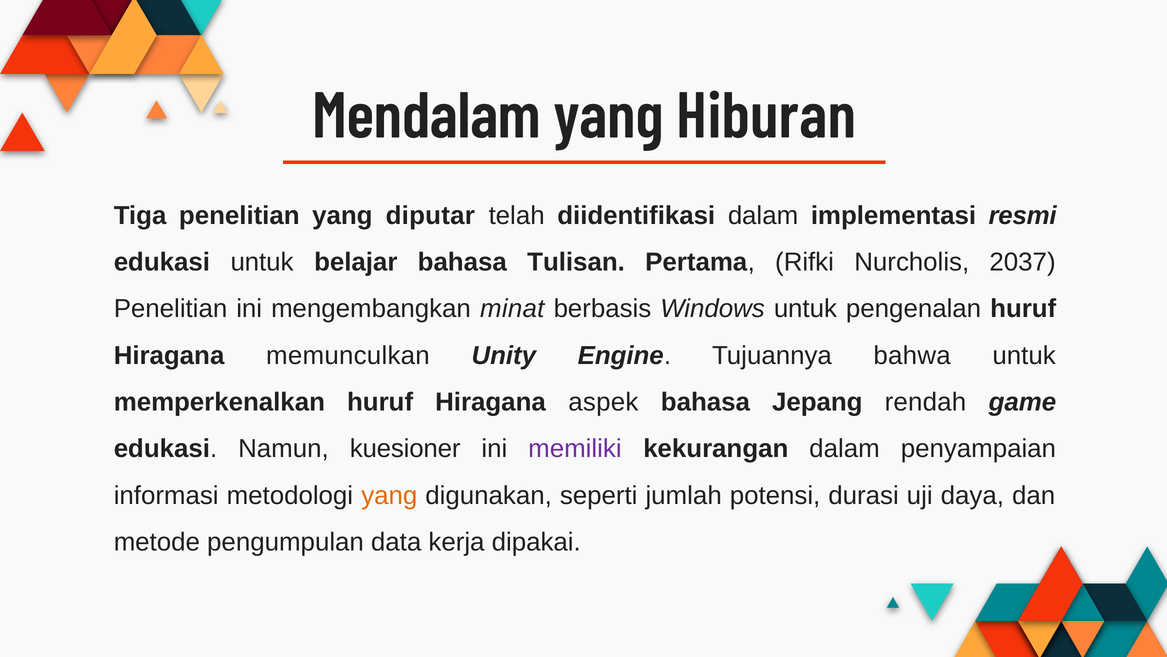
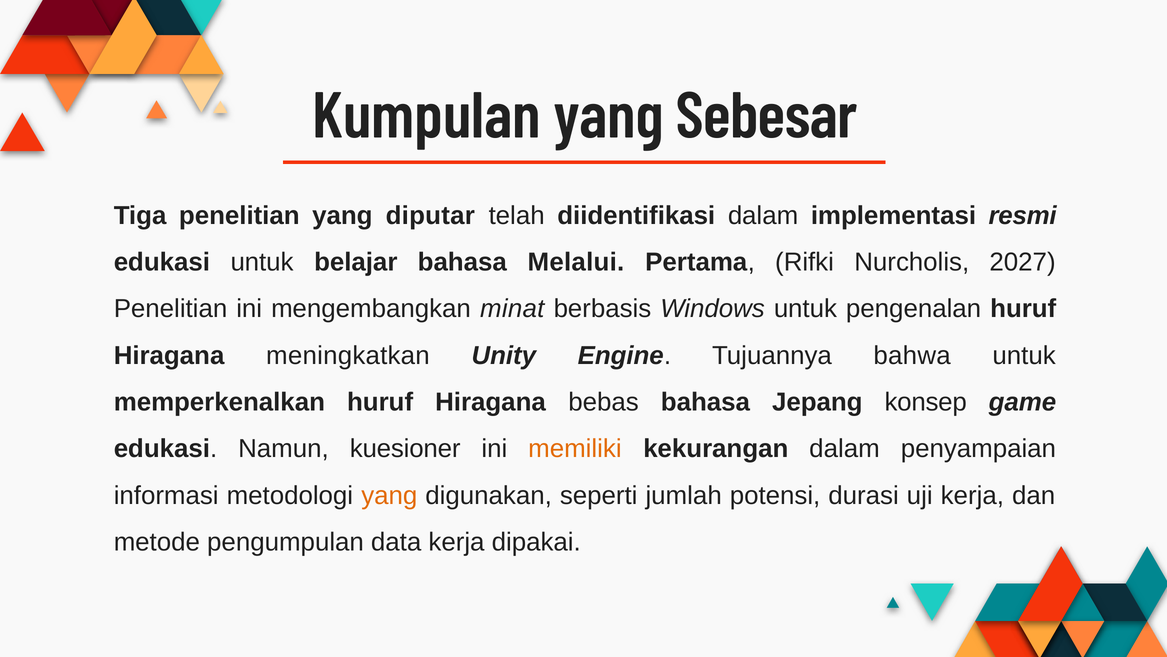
Mendalam: Mendalam -> Kumpulan (426, 116)
Hiburan: Hiburan -> Sebesar (767, 116)
Tulisan: Tulisan -> Melalui (576, 262)
2037: 2037 -> 2027 (1023, 262)
memunculkan: memunculkan -> meningkatkan (348, 355)
aspek: aspek -> bebas (604, 402)
rendah: rendah -> konsep (926, 402)
memiliki colour: purple -> orange (575, 448)
uji daya: daya -> kerja (972, 495)
